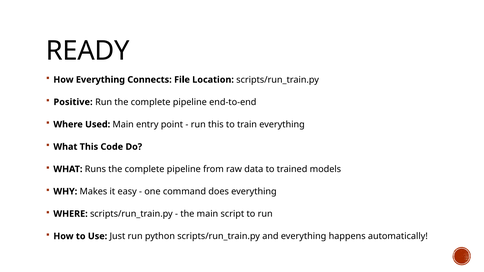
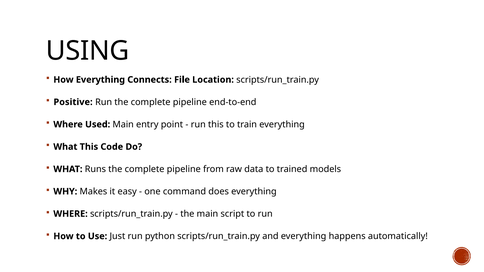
READY: READY -> USING (88, 51)
